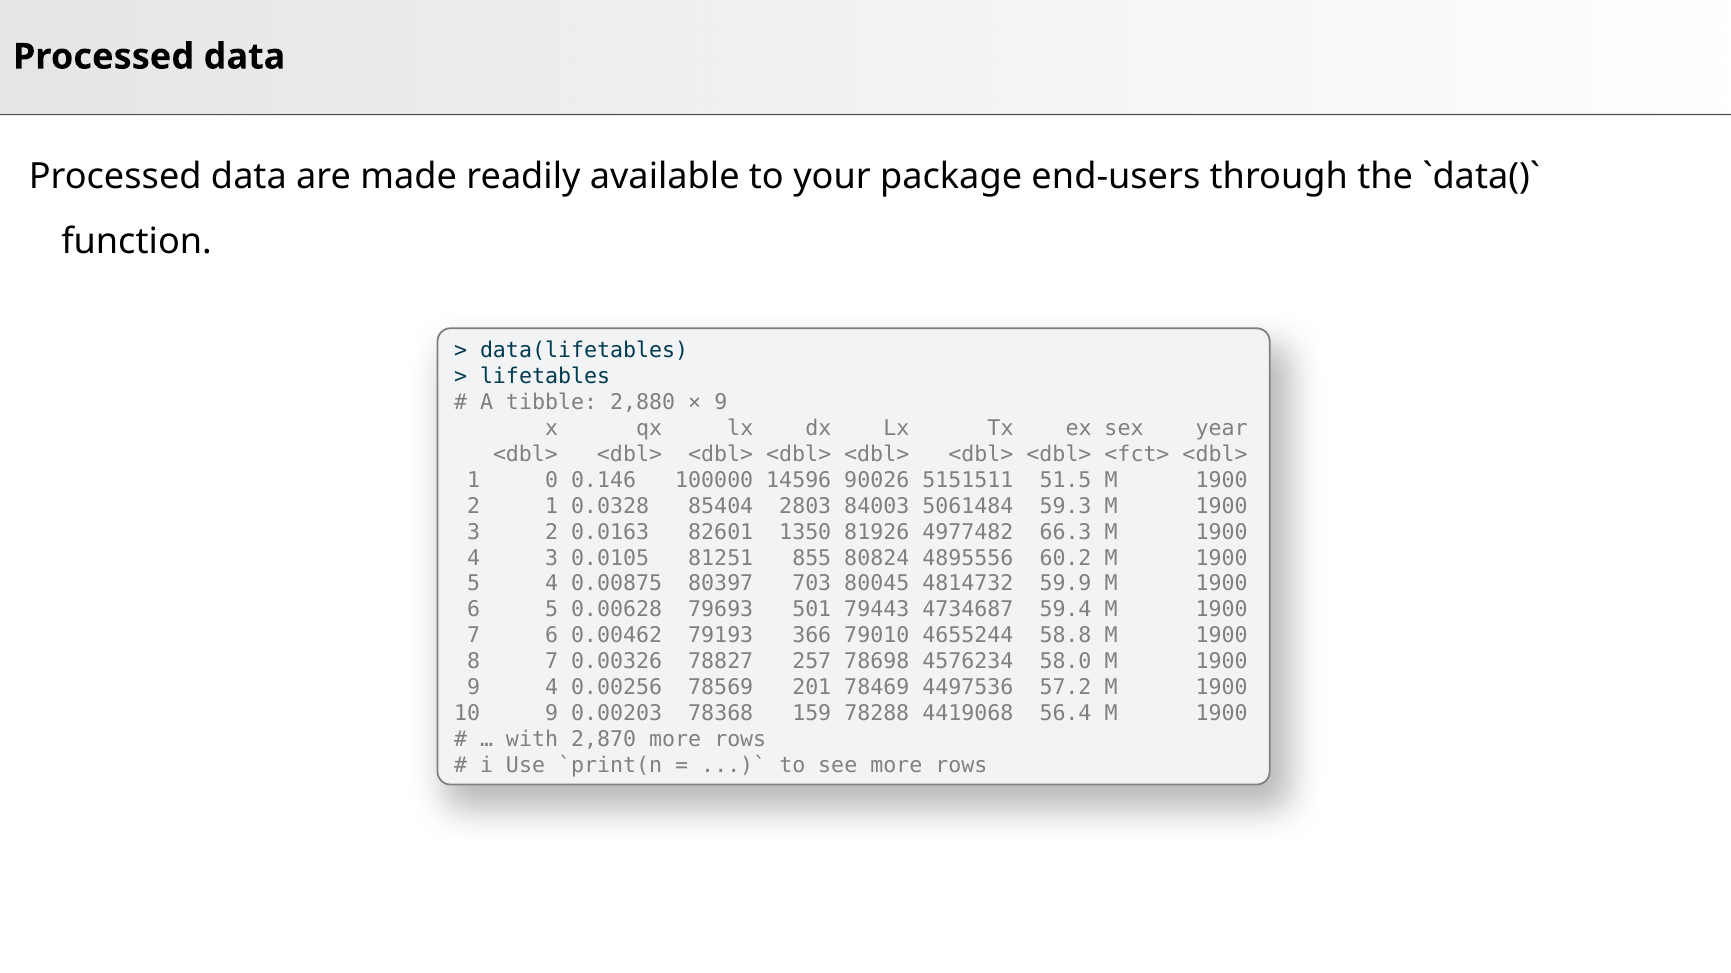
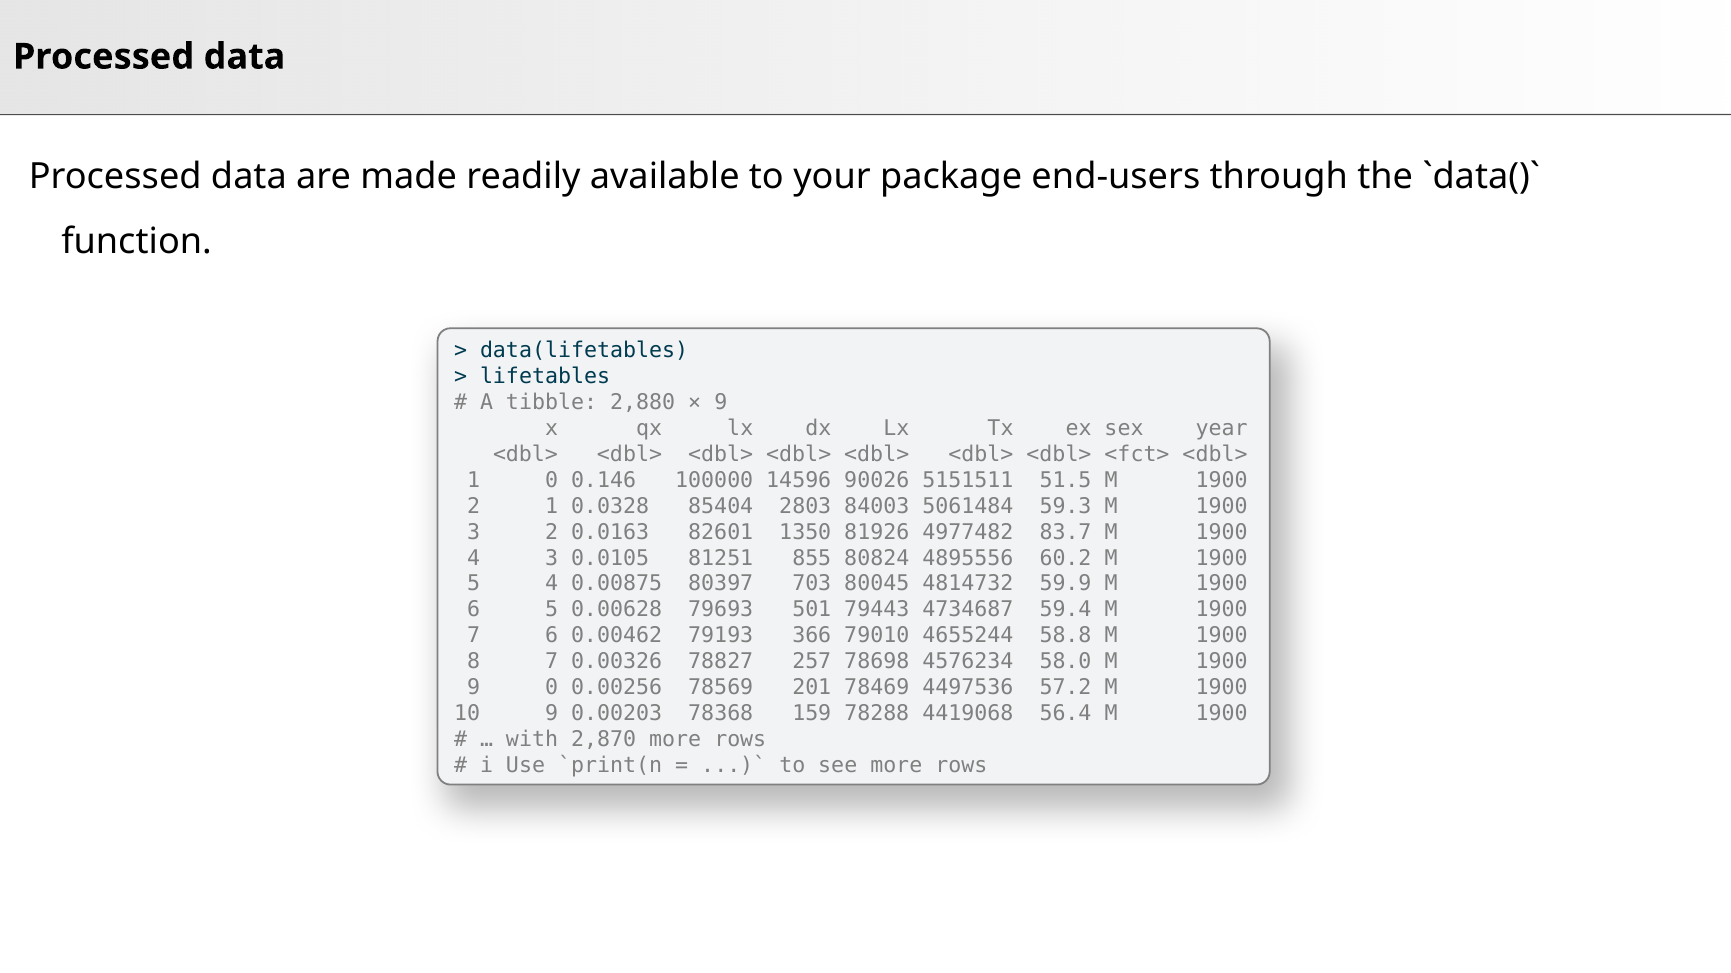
66.3: 66.3 -> 83.7 (1066, 532)
9 4: 4 -> 0 (552, 688)
